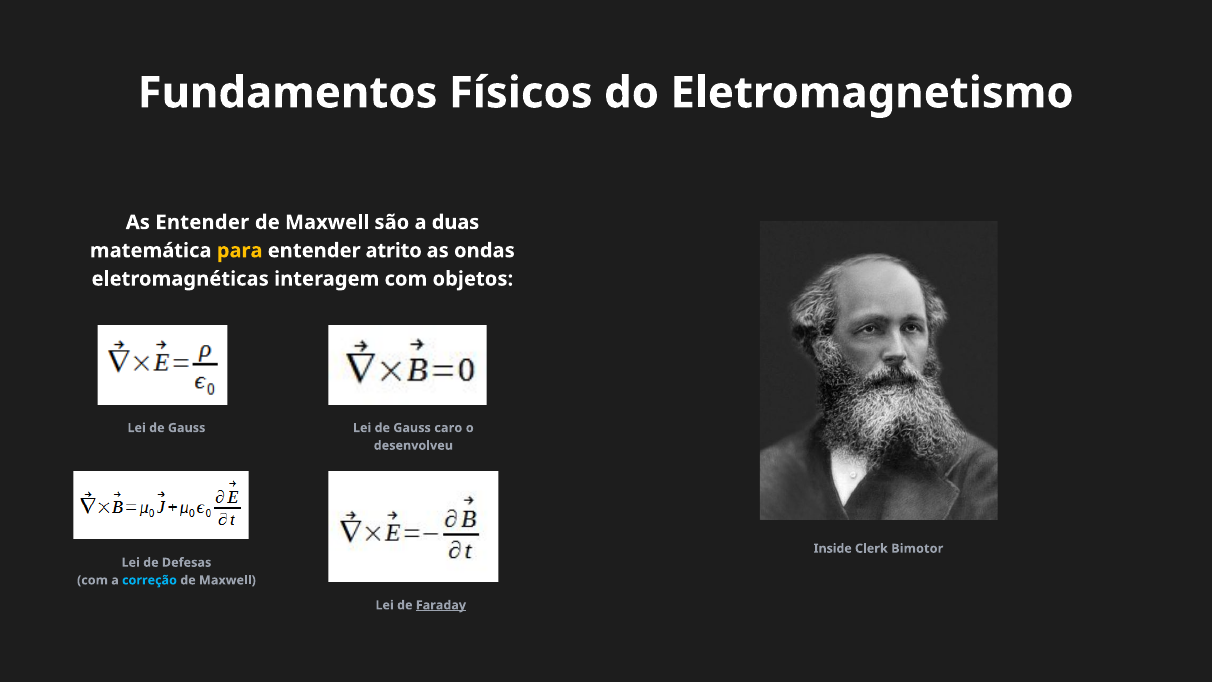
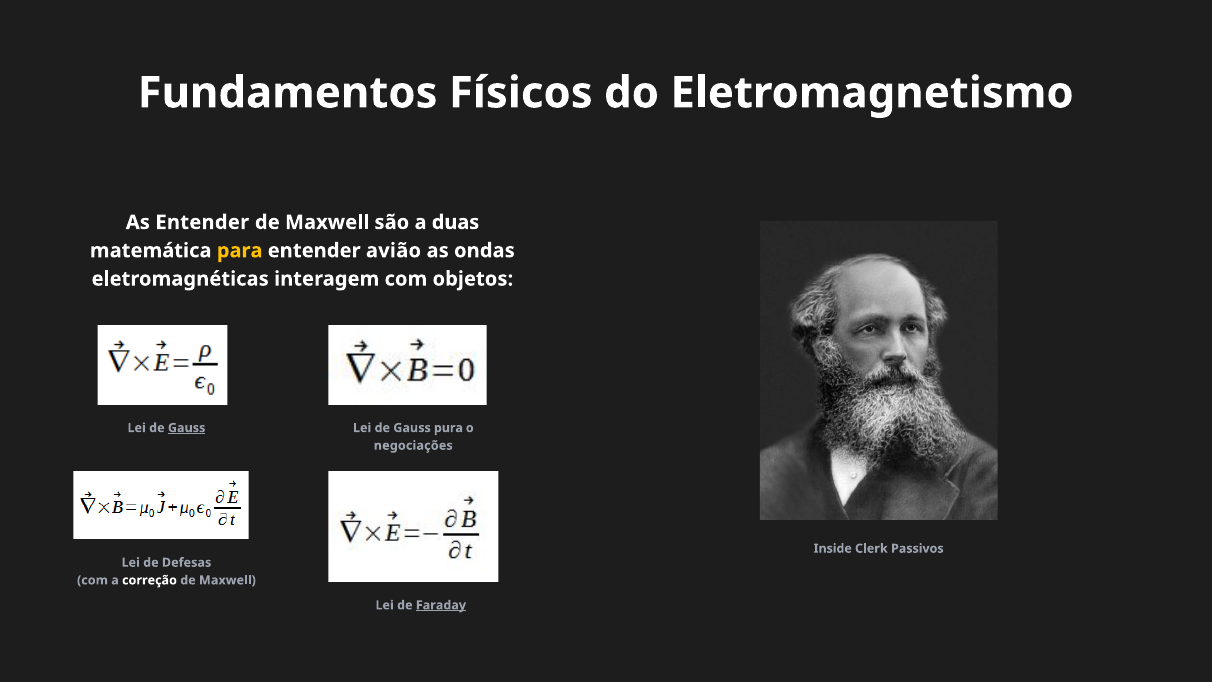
atrito: atrito -> avião (393, 251)
Gauss underline: none -> present (187, 428)
caro: caro -> pura (448, 428)
desenvolveu: desenvolveu -> negociações (413, 445)
Bimotor: Bimotor -> Passivos (917, 548)
correção colour: light blue -> white (149, 580)
